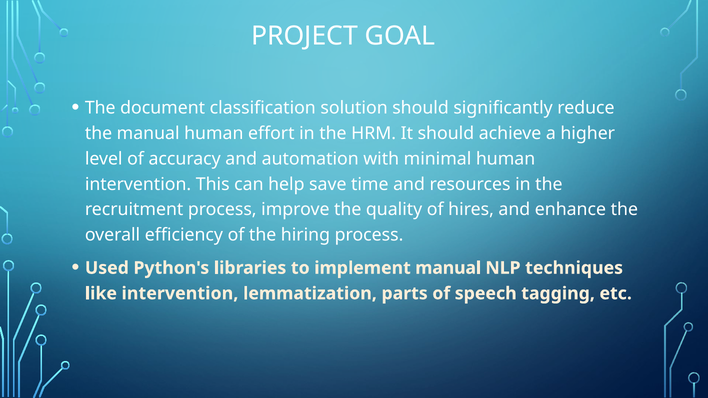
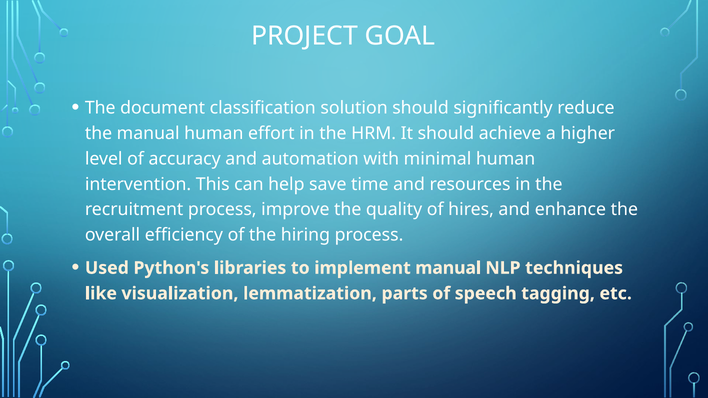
like intervention: intervention -> visualization (180, 294)
